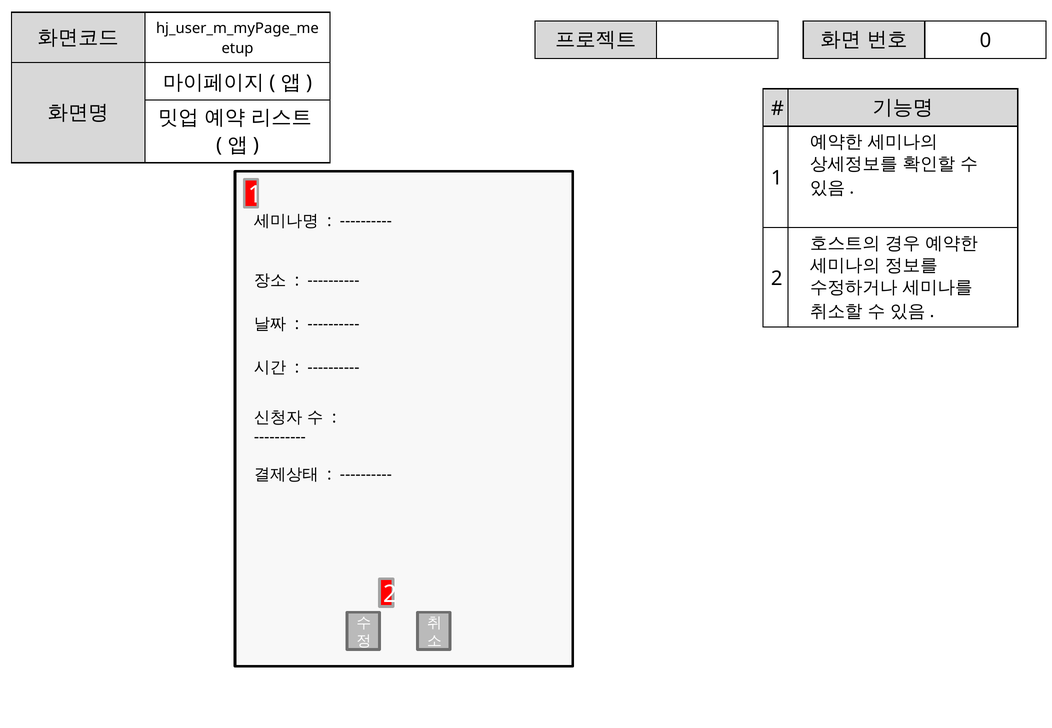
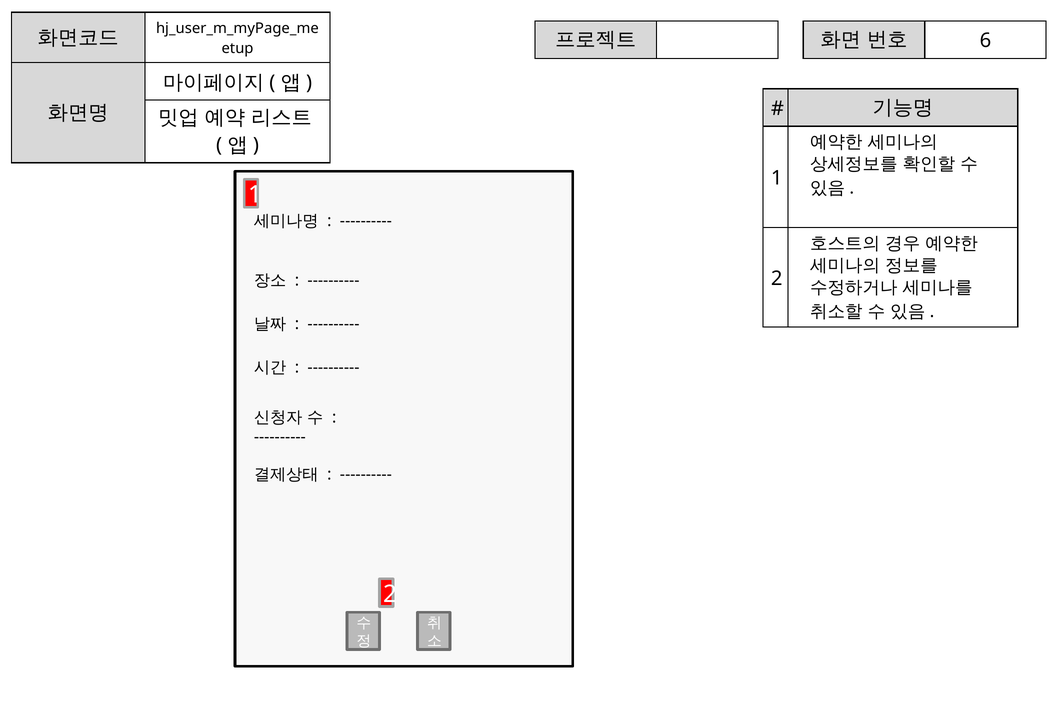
0: 0 -> 6 (985, 41)
